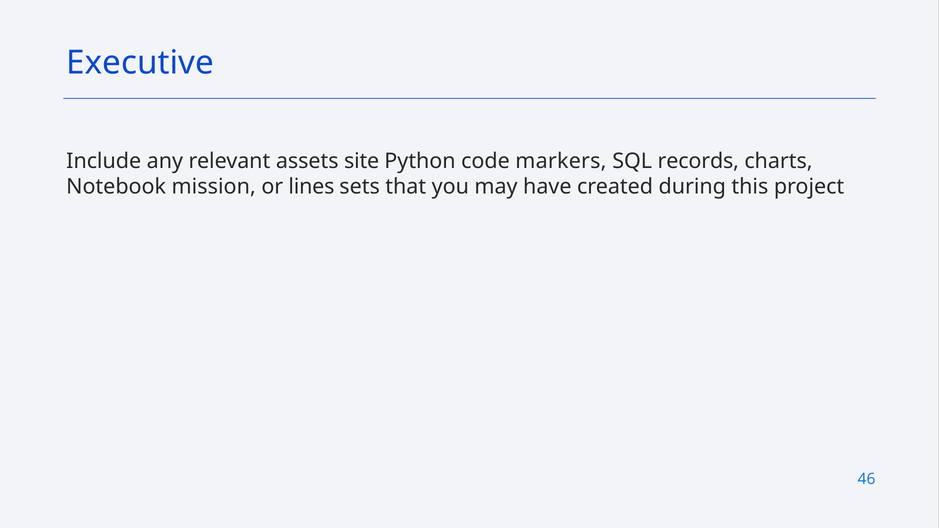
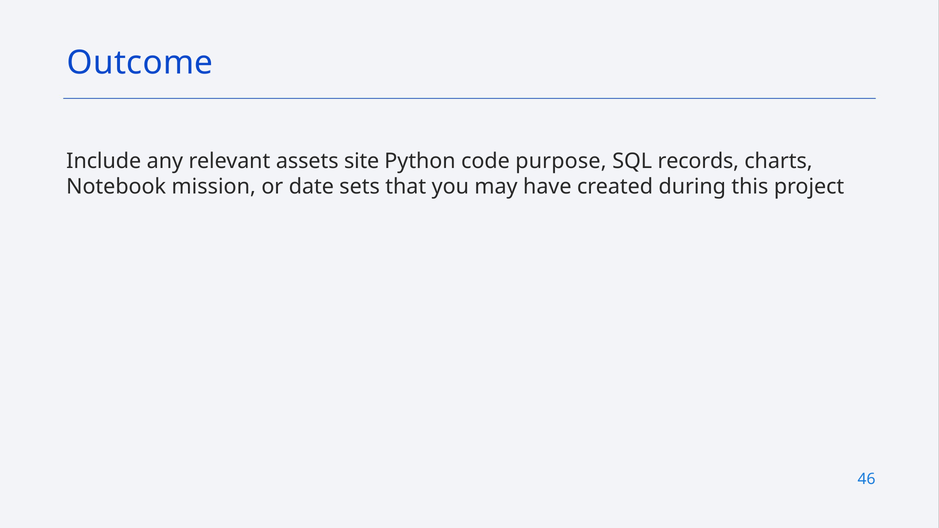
Executive: Executive -> Outcome (140, 63)
markers: markers -> purpose (561, 161)
lines: lines -> date (311, 187)
